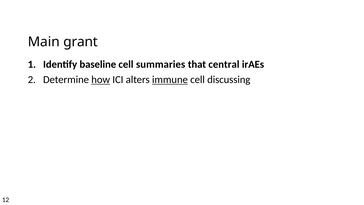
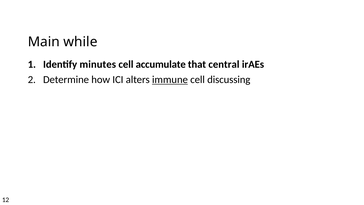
grant: grant -> while (80, 42)
baseline: baseline -> minutes (98, 64)
summaries: summaries -> accumulate (161, 64)
how underline: present -> none (101, 80)
